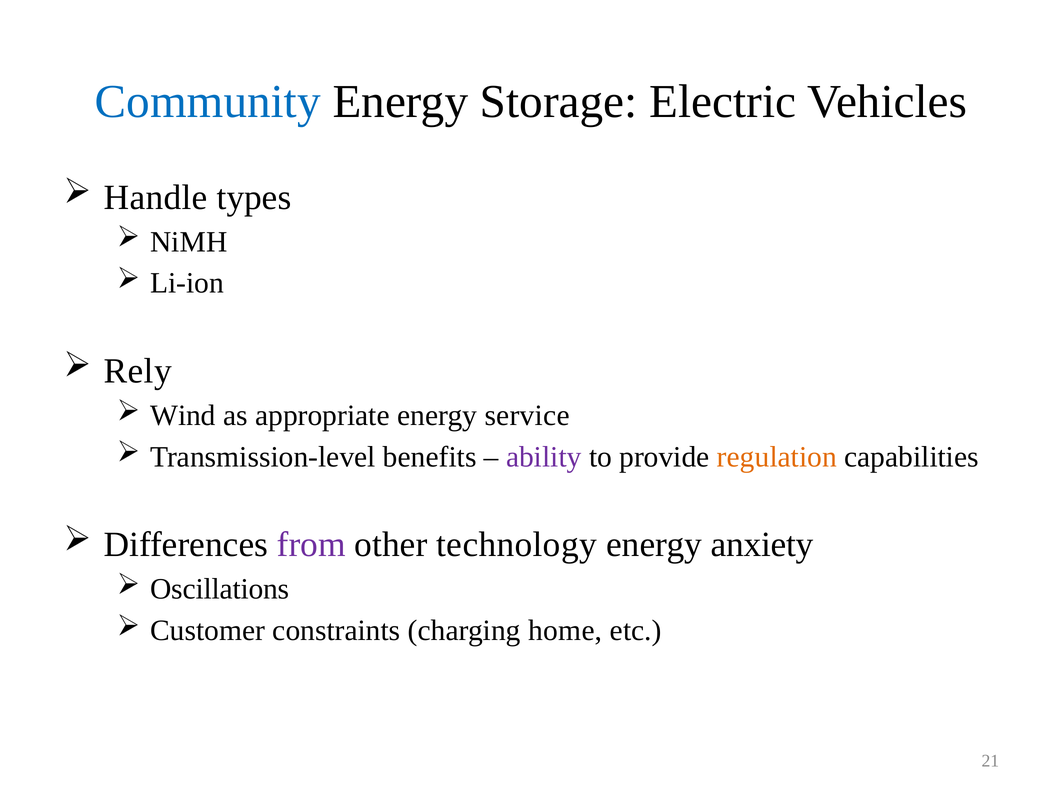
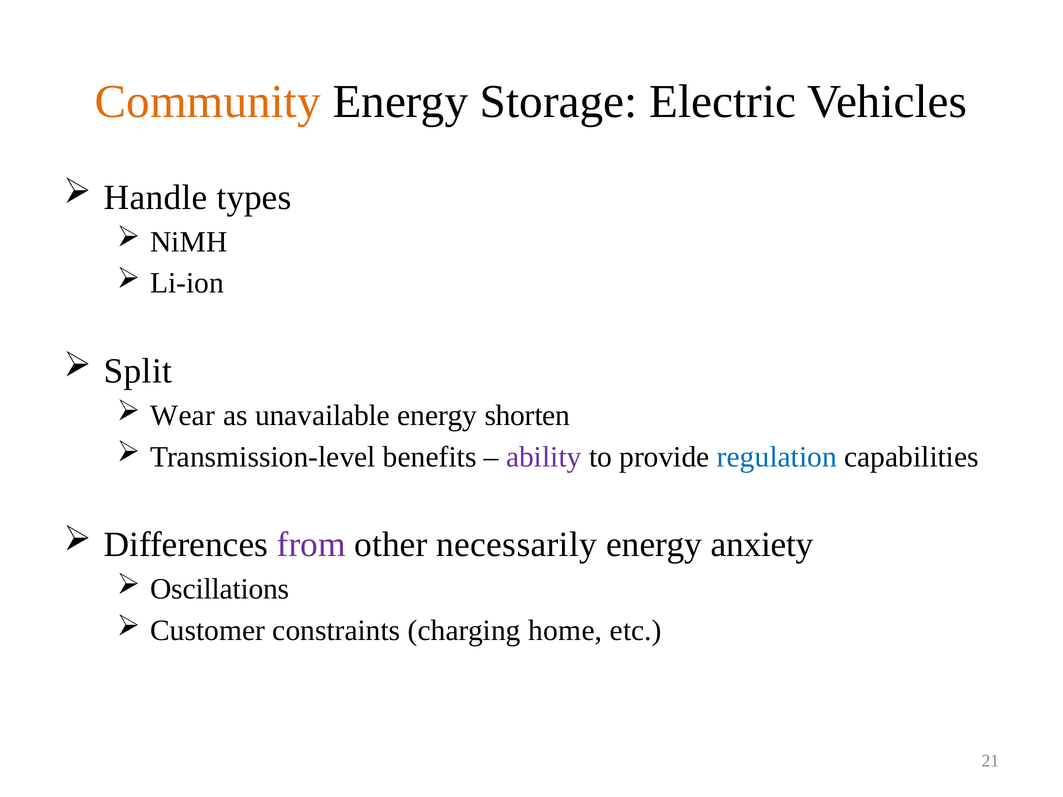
Community colour: blue -> orange (208, 102)
Rely: Rely -> Split (138, 371)
Wind: Wind -> Wear (183, 416)
appropriate: appropriate -> unavailable (323, 416)
service: service -> shorten (527, 416)
regulation colour: orange -> blue (777, 457)
technology: technology -> necessarily (517, 545)
